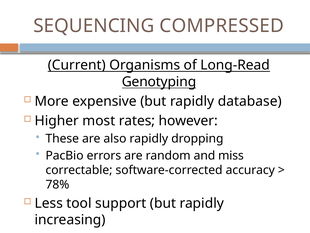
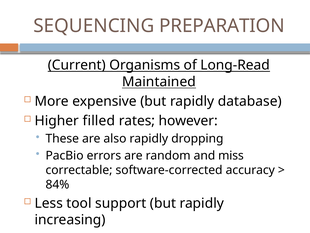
COMPRESSED: COMPRESSED -> PREPARATION (222, 26)
Genotyping: Genotyping -> Maintained (159, 82)
most: most -> filled (99, 121)
78%: 78% -> 84% (57, 184)
